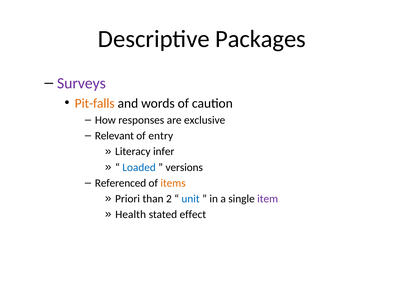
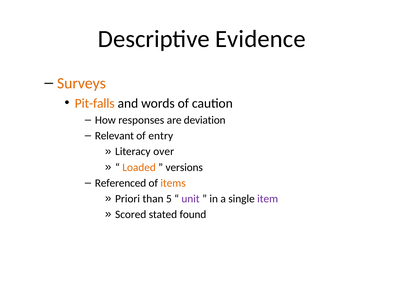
Packages: Packages -> Evidence (260, 39)
Surveys colour: purple -> orange (81, 83)
exclusive: exclusive -> deviation (205, 120)
infer: infer -> over (164, 152)
Loaded colour: blue -> orange (139, 167)
2: 2 -> 5 (169, 199)
unit colour: blue -> purple (191, 199)
Health: Health -> Scored (131, 214)
effect: effect -> found (193, 214)
